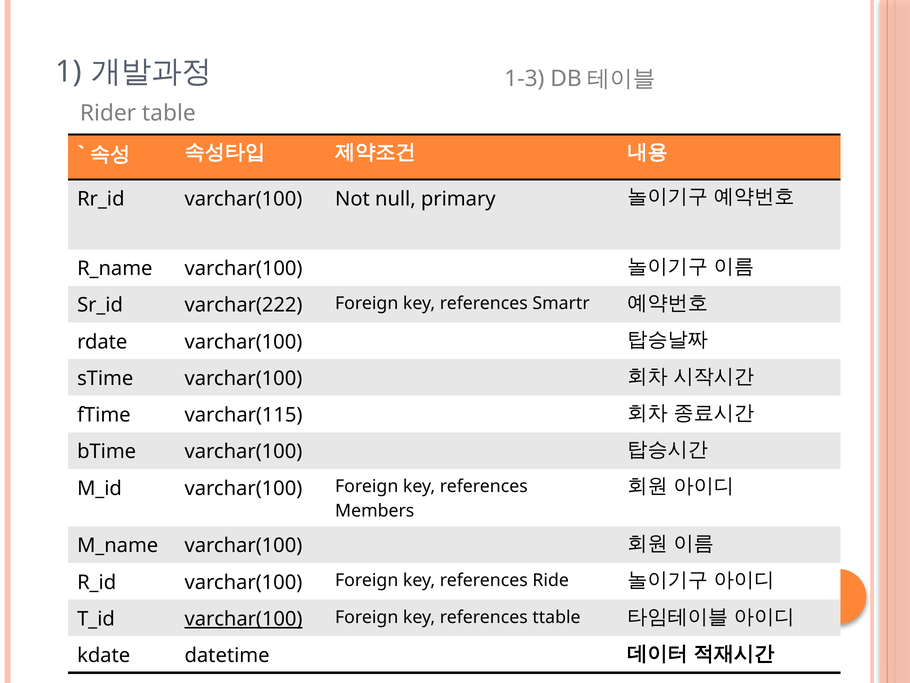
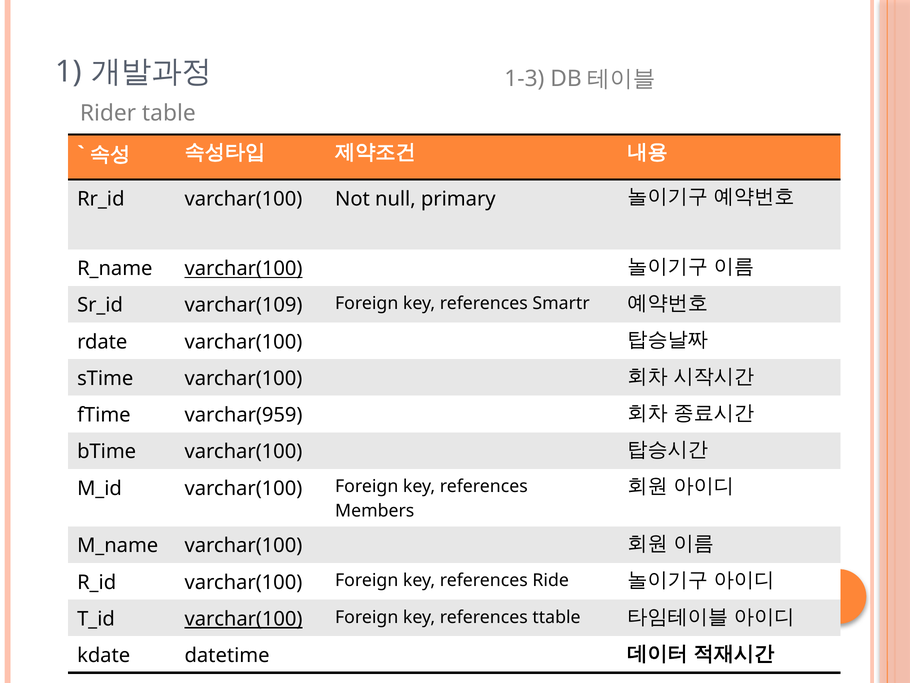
varchar(100 underline: none -> present (244, 269)
varchar(222: varchar(222 -> varchar(109 (244, 305)
varchar(115: varchar(115 -> varchar(959 (244, 415)
